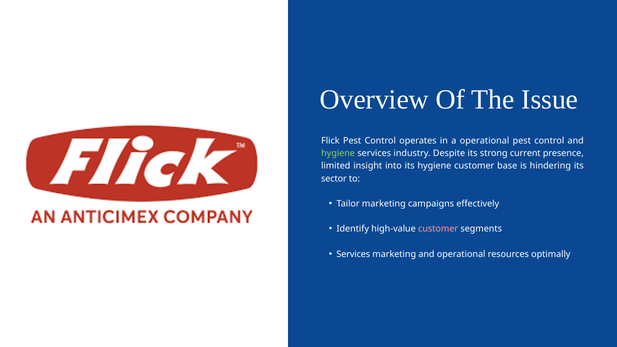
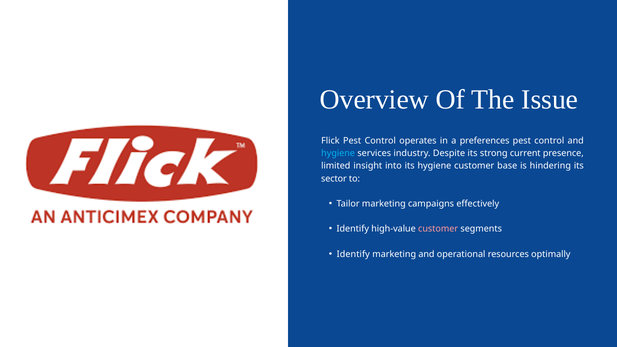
a operational: operational -> preferences (485, 141)
hygiene colour: light green -> light blue (338, 153)
Services: Services -> Identify (353, 254)
